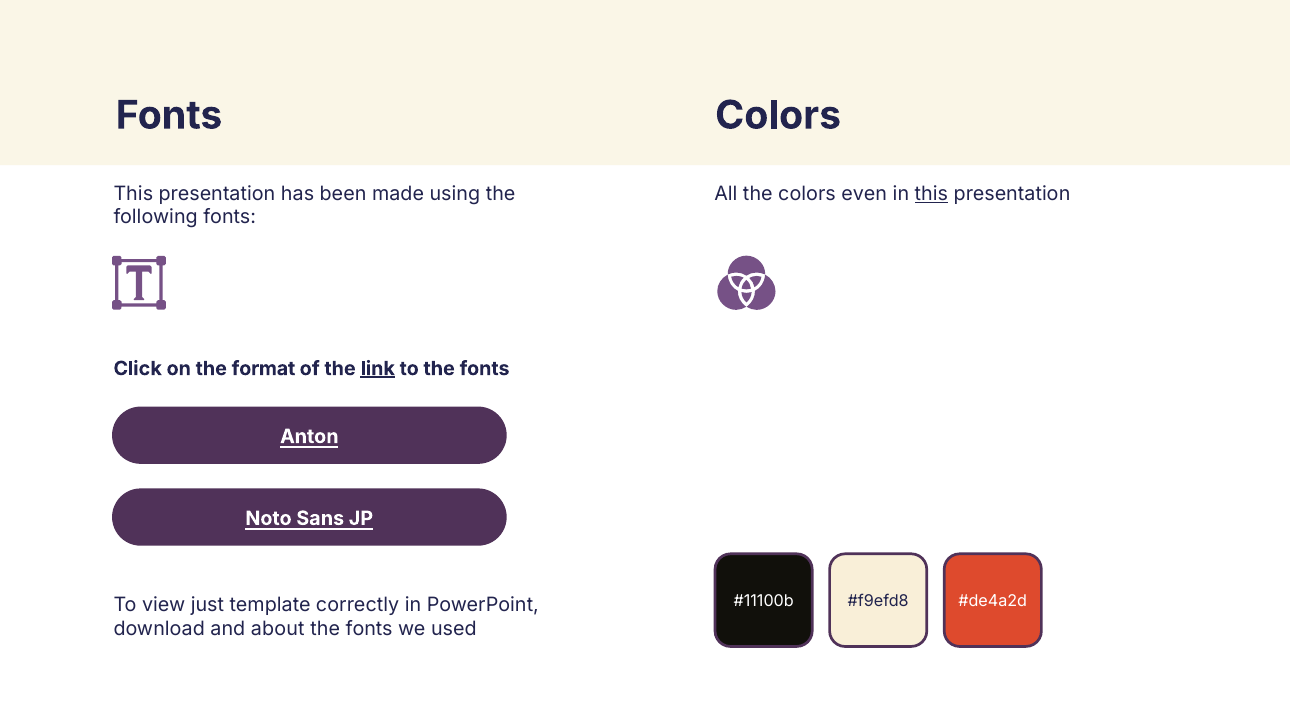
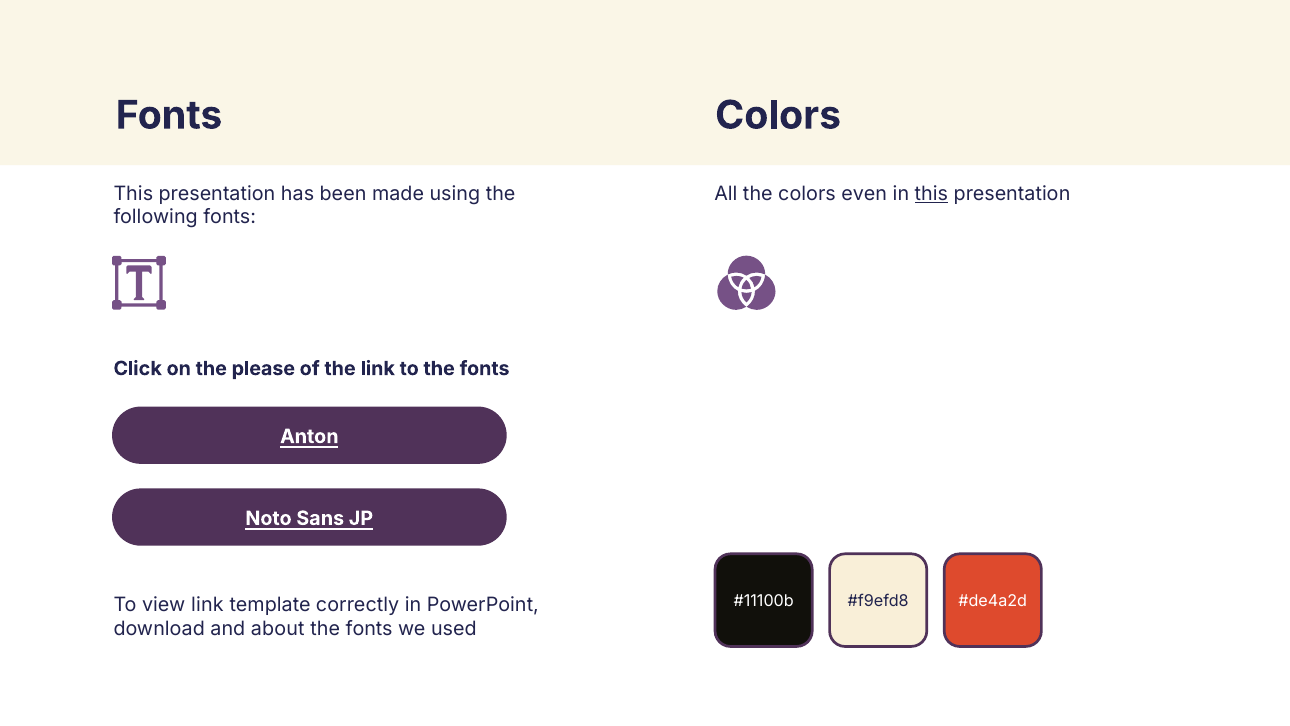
format: format -> please (263, 368)
link underline: present -> none (378, 368)
view just: just -> link (207, 605)
